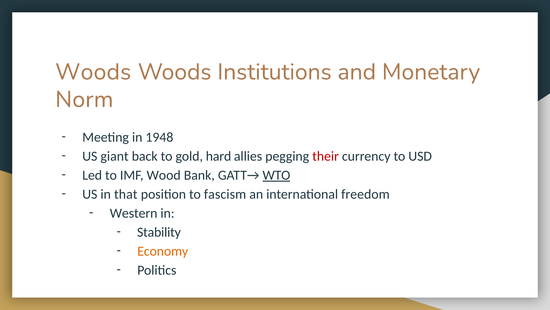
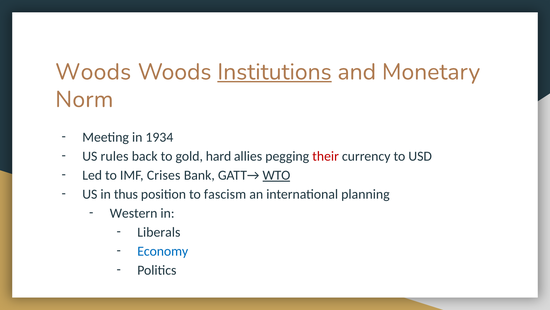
Institutions underline: none -> present (274, 72)
1948: 1948 -> 1934 (159, 137)
giant: giant -> rules (115, 156)
Wood: Wood -> Crises (164, 175)
that: that -> thus (126, 194)
freedom: freedom -> planning (365, 194)
Stability: Stability -> Liberals (159, 232)
Economy colour: orange -> blue (163, 251)
